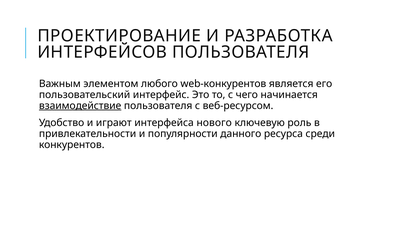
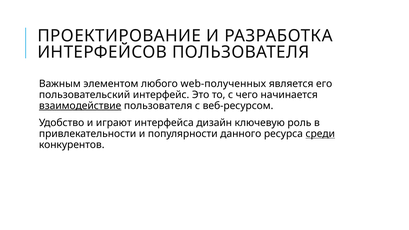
web-конкурентов: web-конкурентов -> web-полученных (223, 84)
нового: нового -> дизайн (214, 123)
среди underline: none -> present (320, 134)
